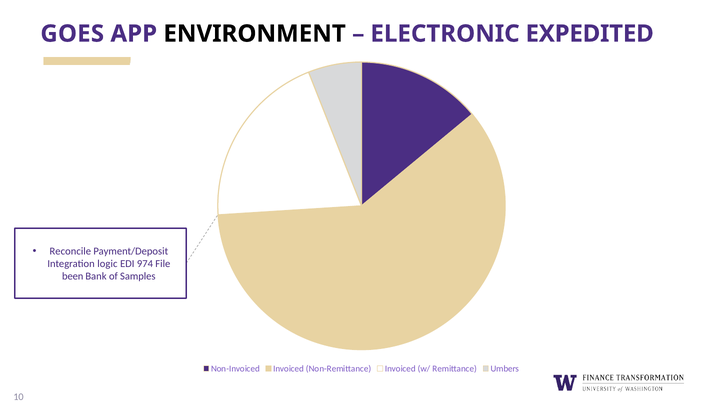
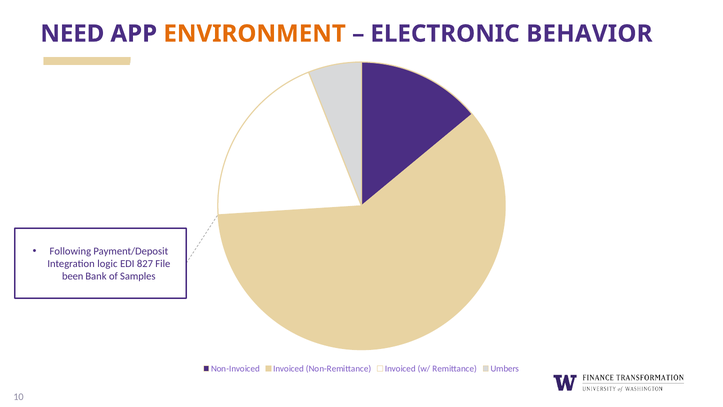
GOES: GOES -> NEED (72, 34)
ENVIRONMENT colour: black -> orange (255, 34)
EXPEDITED: EXPEDITED -> BEHAVIOR (589, 34)
Reconcile: Reconcile -> Following (70, 251)
974: 974 -> 827 (145, 264)
